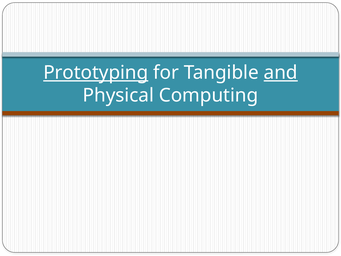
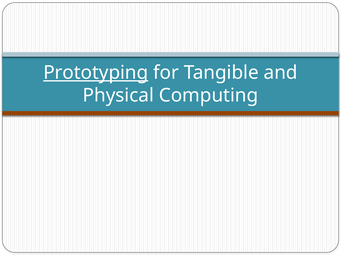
and underline: present -> none (281, 73)
